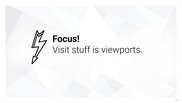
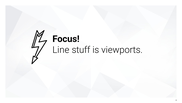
Visit: Visit -> Line (61, 50)
